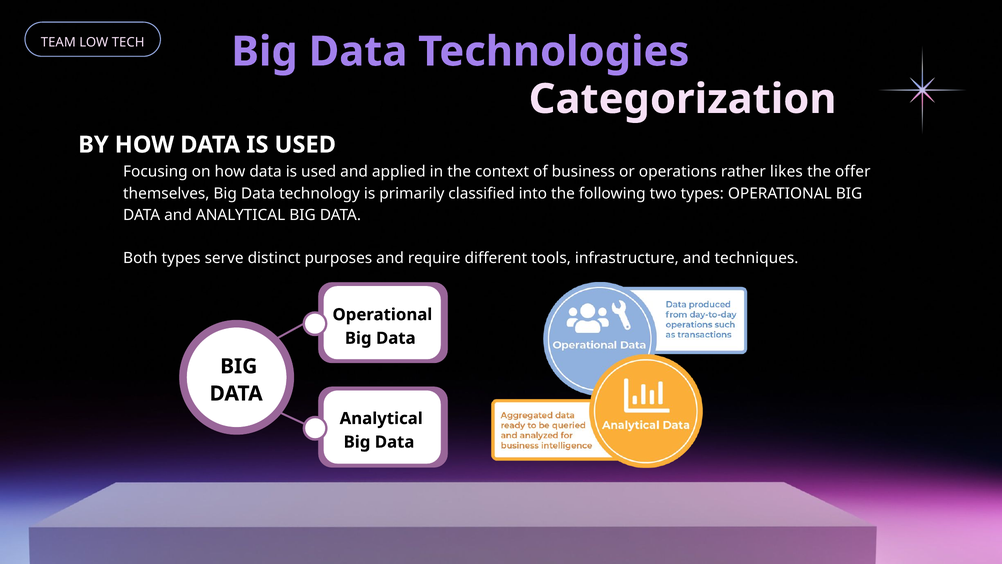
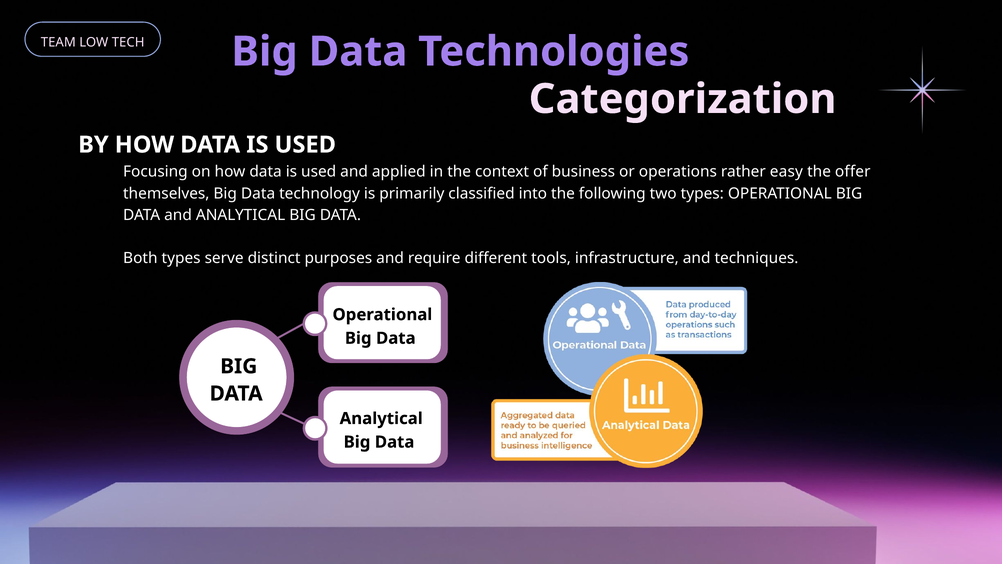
likes: likes -> easy (786, 172)
